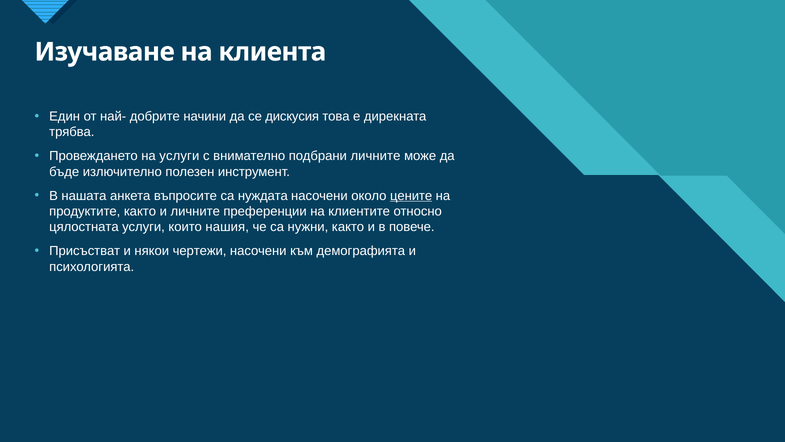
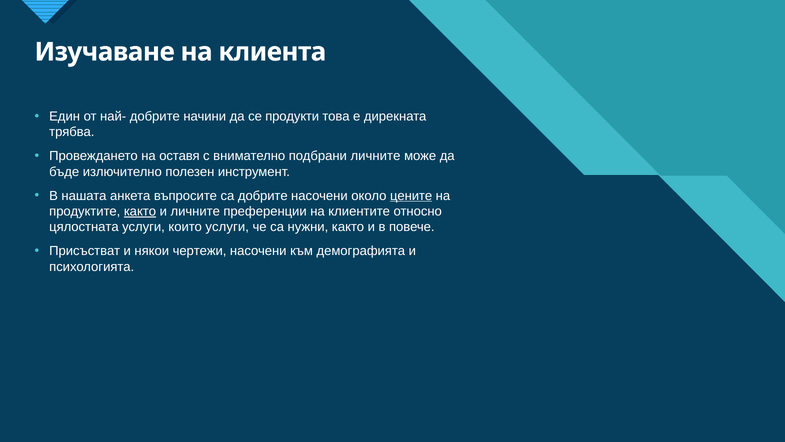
дискусия: дискусия -> продукти (292, 116)
на услуги: услуги -> оставя (179, 156)
са нуждата: нуждата -> добрите (263, 195)
както underline: none -> present (140, 211)
които нашия: нашия -> услуги (227, 227)
